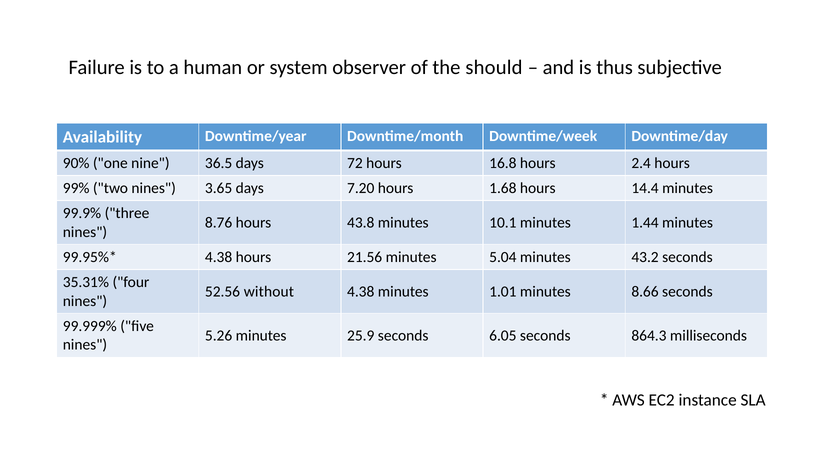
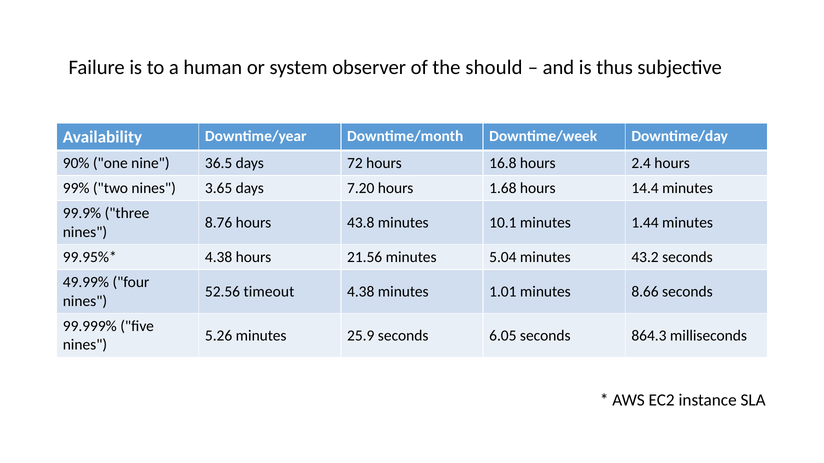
35.31%: 35.31% -> 49.99% (86, 282)
without: without -> timeout (269, 292)
